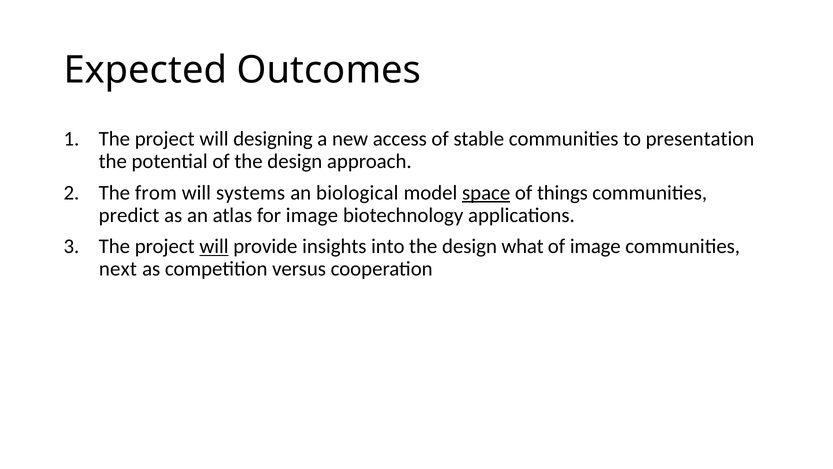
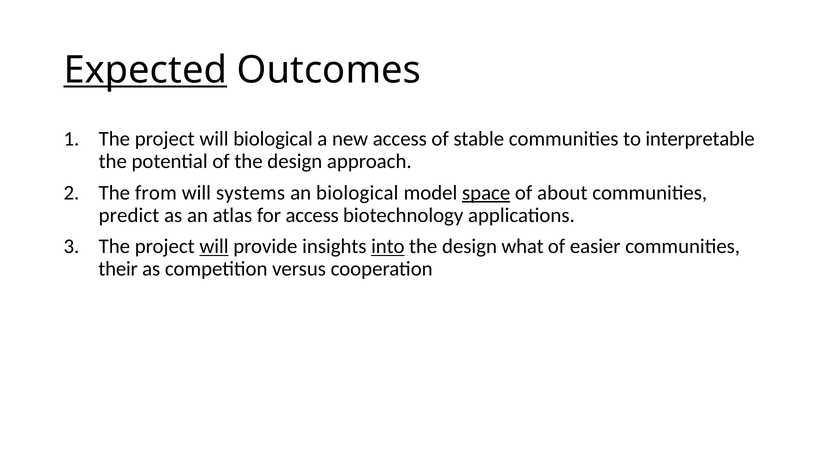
Expected underline: none -> present (145, 70)
will designing: designing -> biological (273, 139)
presentation: presentation -> interpretable (700, 139)
things: things -> about (562, 193)
for image: image -> access (312, 215)
into underline: none -> present (388, 246)
of image: image -> easier (595, 246)
next: next -> their (118, 269)
